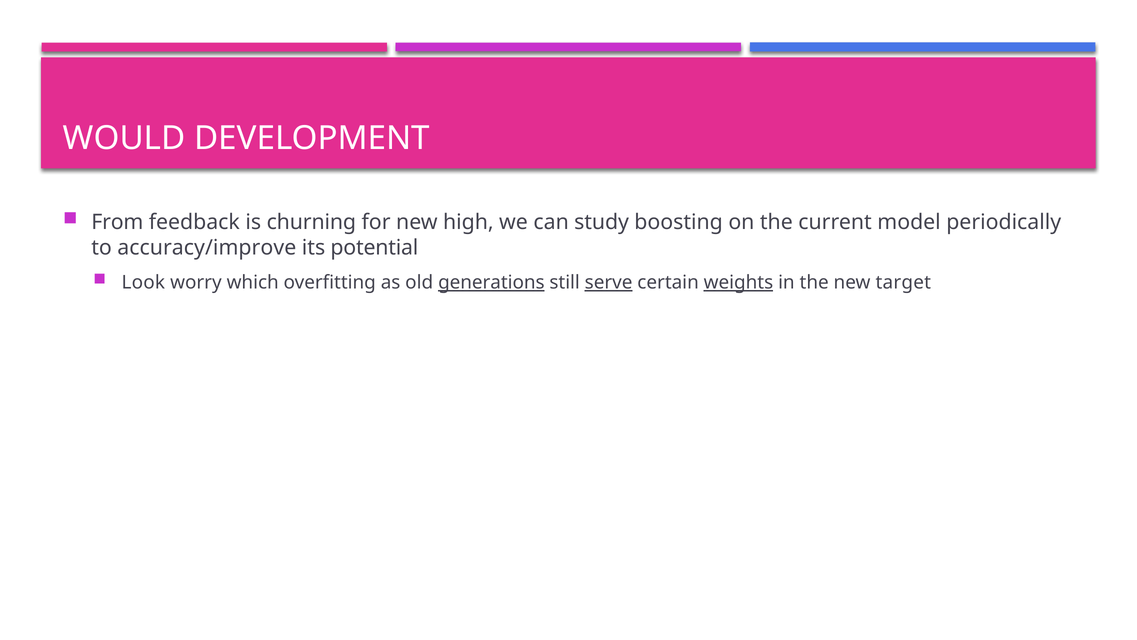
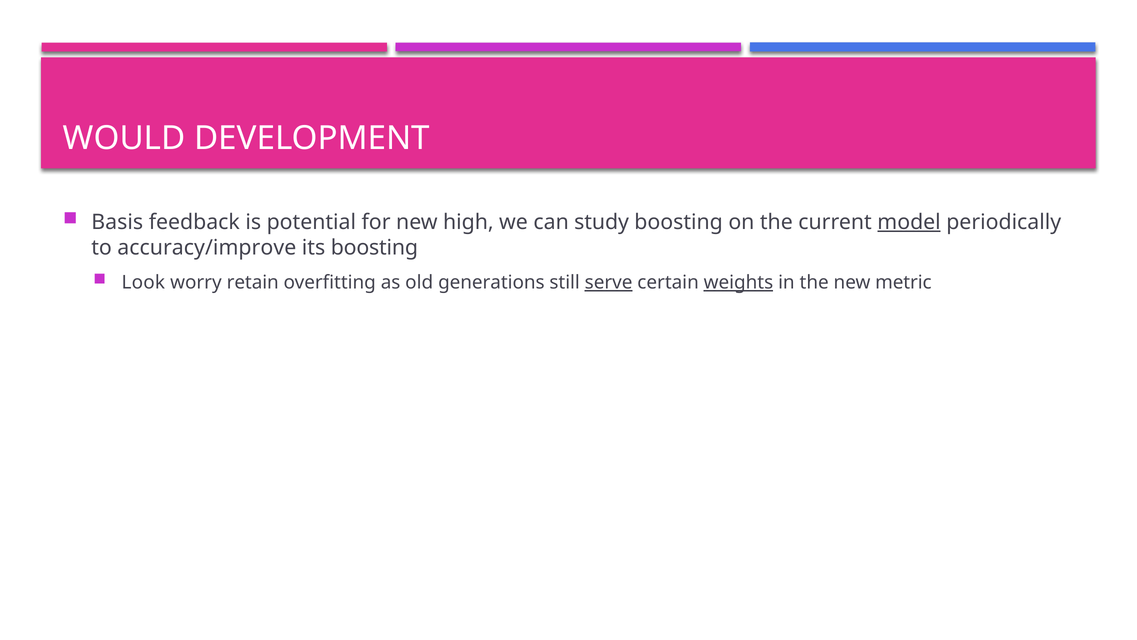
From: From -> Basis (117, 222)
churning: churning -> potential (311, 222)
model underline: none -> present (909, 222)
its potential: potential -> boosting (374, 247)
which: which -> retain (253, 282)
generations underline: present -> none (491, 282)
target: target -> metric (903, 282)
